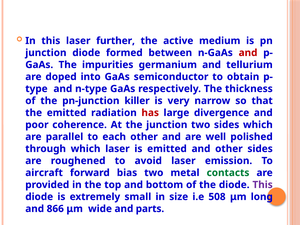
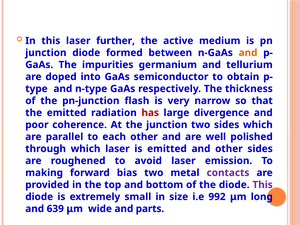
and colour: red -> orange (248, 53)
killer: killer -> flash (137, 101)
aircraft: aircraft -> making (44, 173)
contacts colour: green -> purple (228, 173)
508: 508 -> 992 (217, 197)
866: 866 -> 639 (55, 209)
